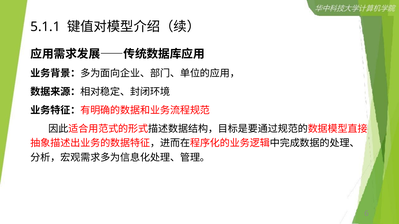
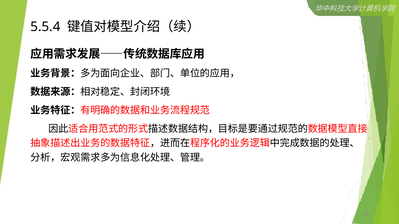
5.1.1: 5.1.1 -> 5.5.4 (45, 27)
